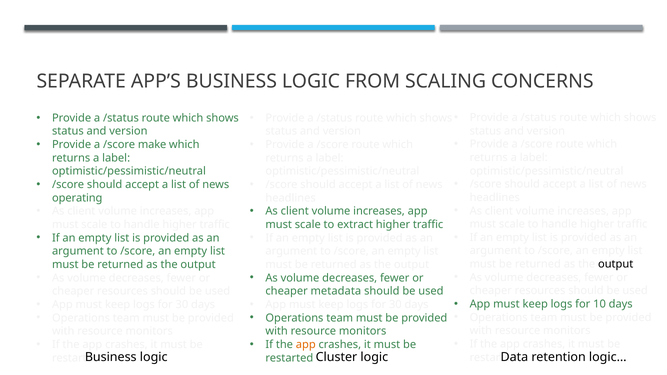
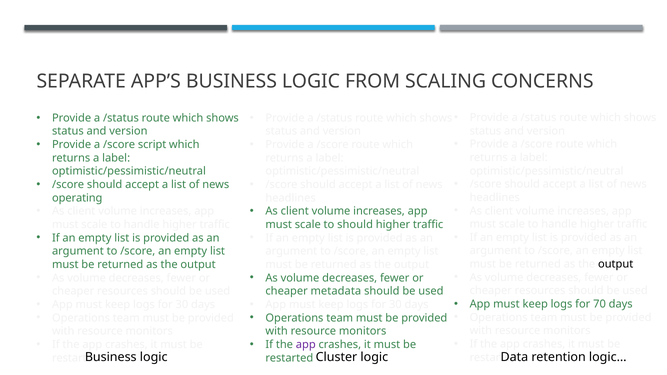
make: make -> script (152, 145)
to extract: extract -> should (355, 225)
10: 10 -> 70 (600, 304)
app colour: orange -> purple (306, 345)
